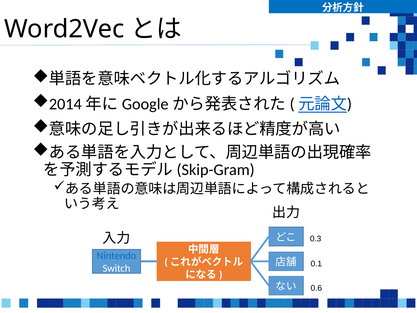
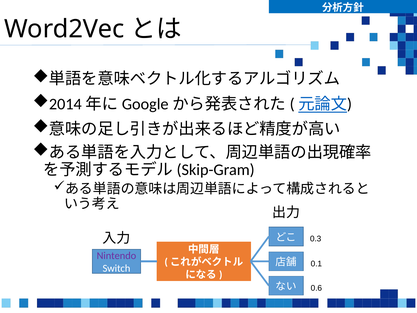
Nintendo colour: blue -> purple (116, 256)
